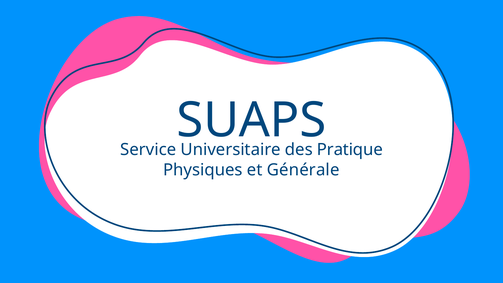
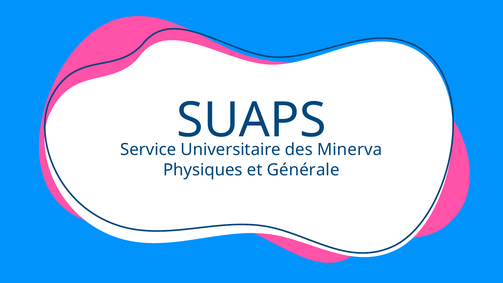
Pratique: Pratique -> Minerva (350, 150)
